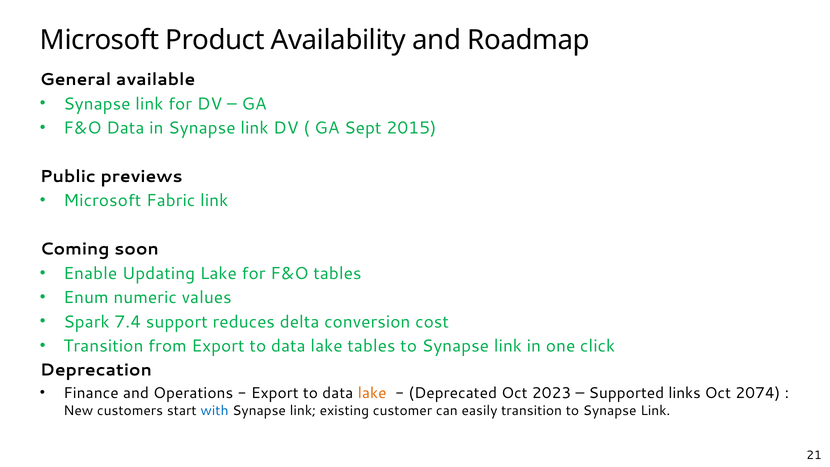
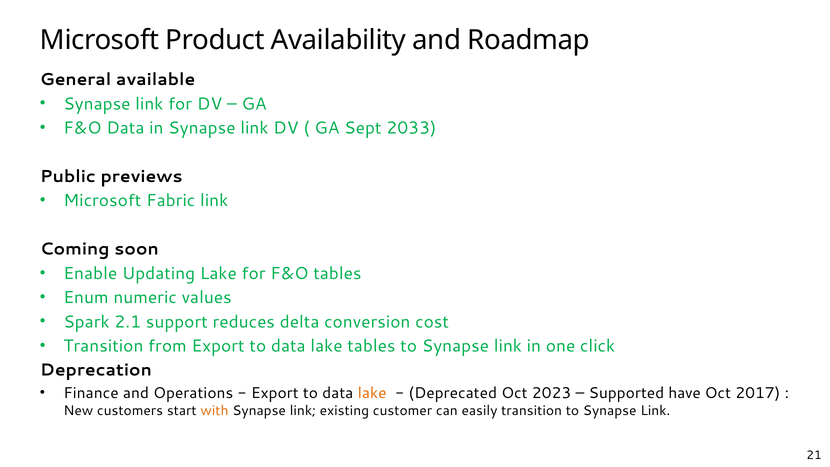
2015: 2015 -> 2033 (411, 128)
7.4: 7.4 -> 2.1 (128, 322)
links: links -> have (685, 393)
2074: 2074 -> 2017 (758, 393)
with colour: blue -> orange (215, 410)
